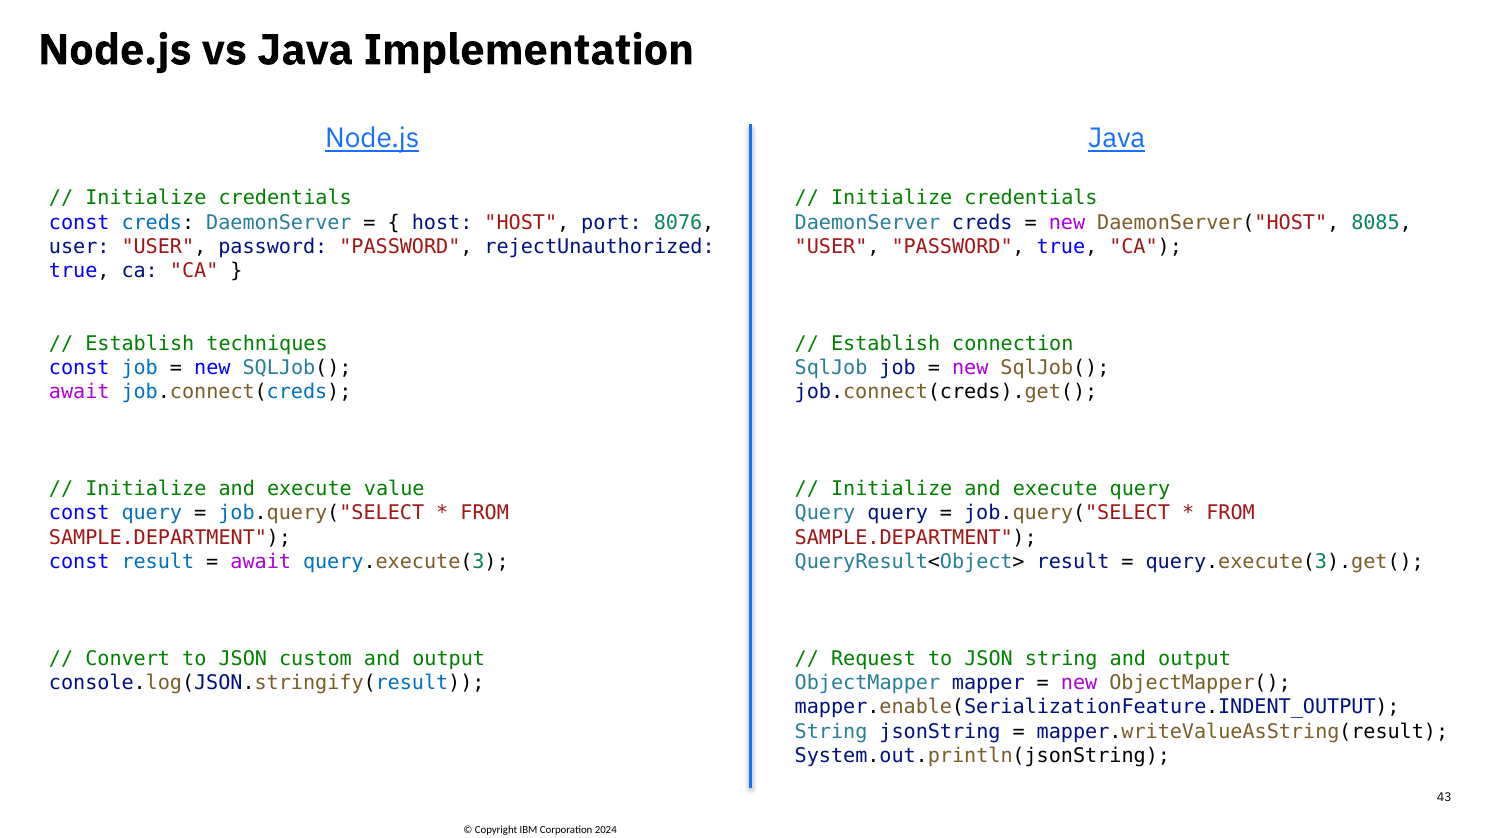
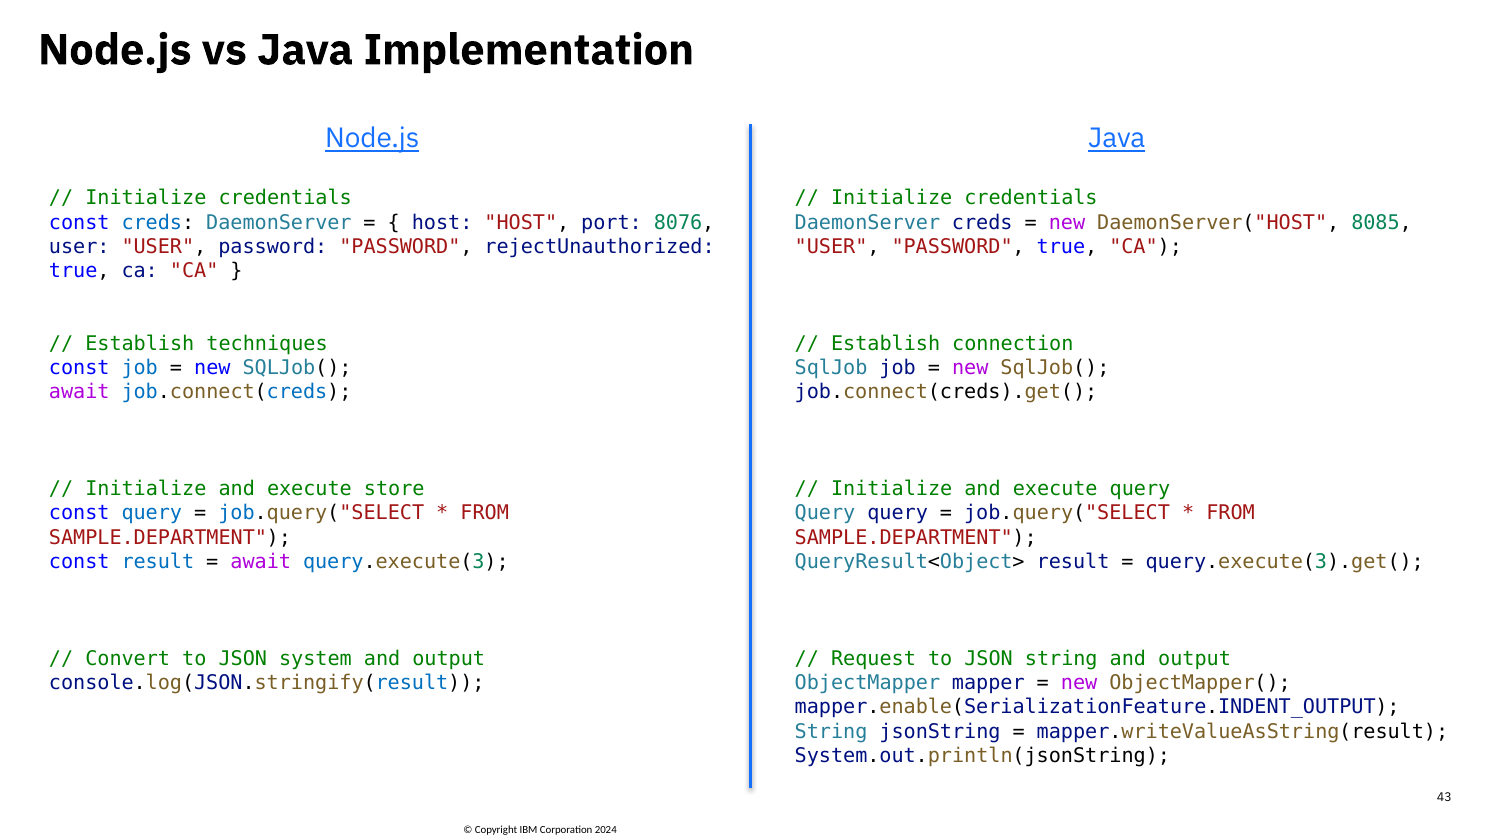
value: value -> store (394, 489)
custom: custom -> system (315, 658)
